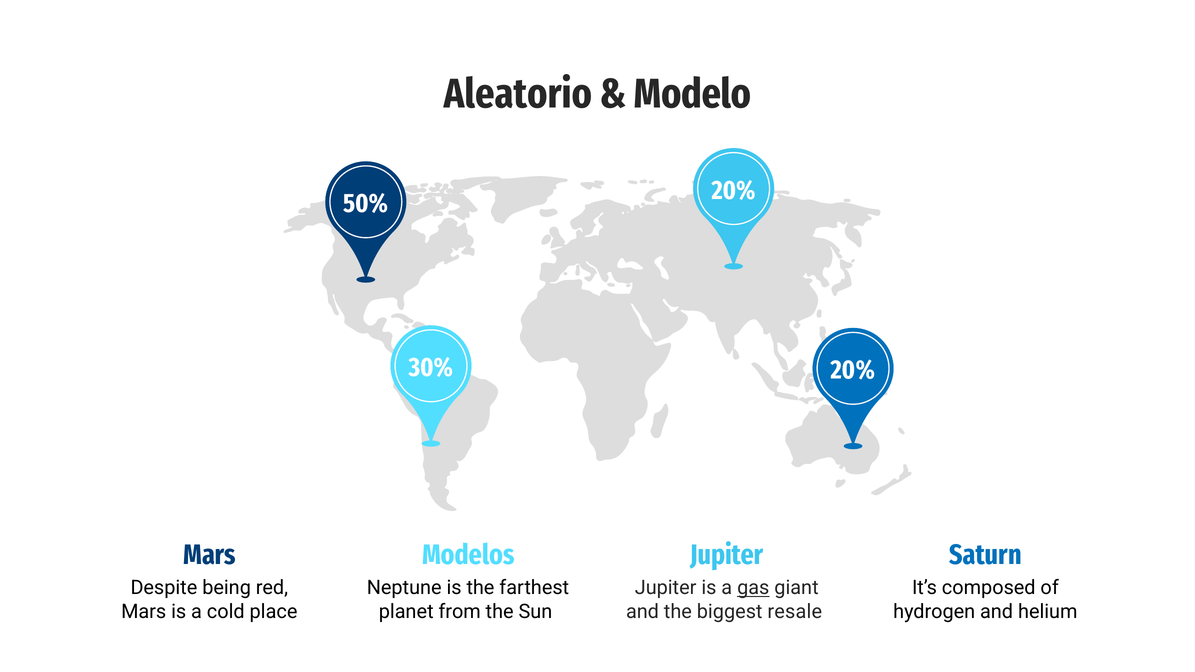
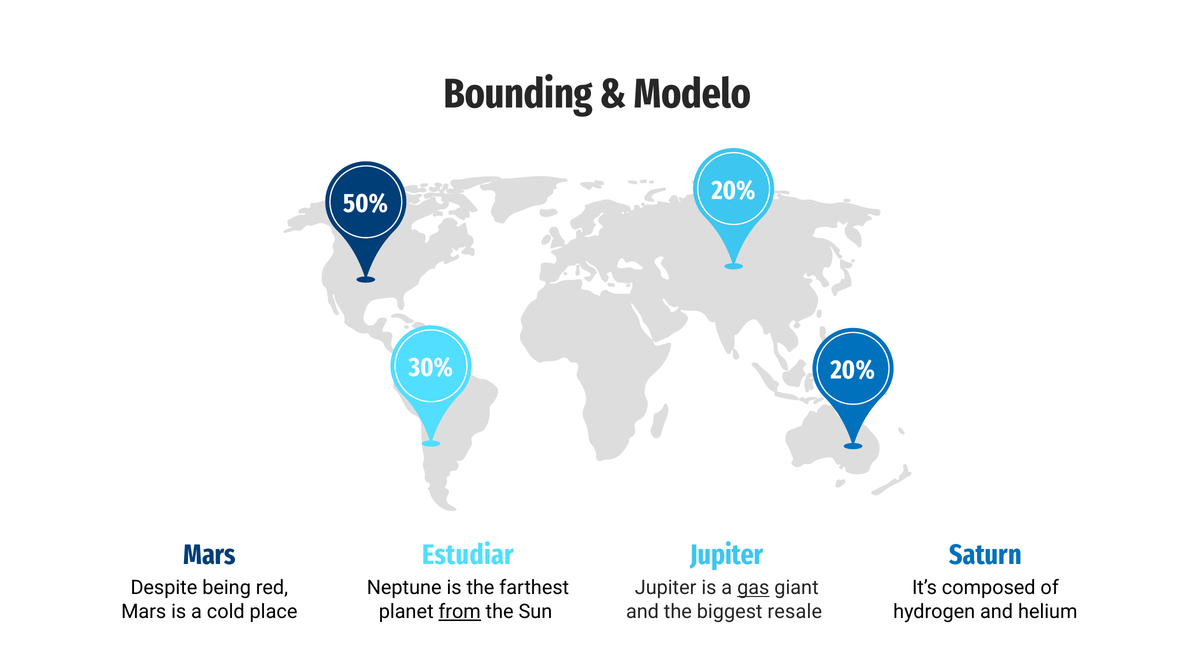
Aleatorio: Aleatorio -> Bounding (518, 94)
Modelos: Modelos -> Estudiar (468, 555)
from underline: none -> present (460, 612)
